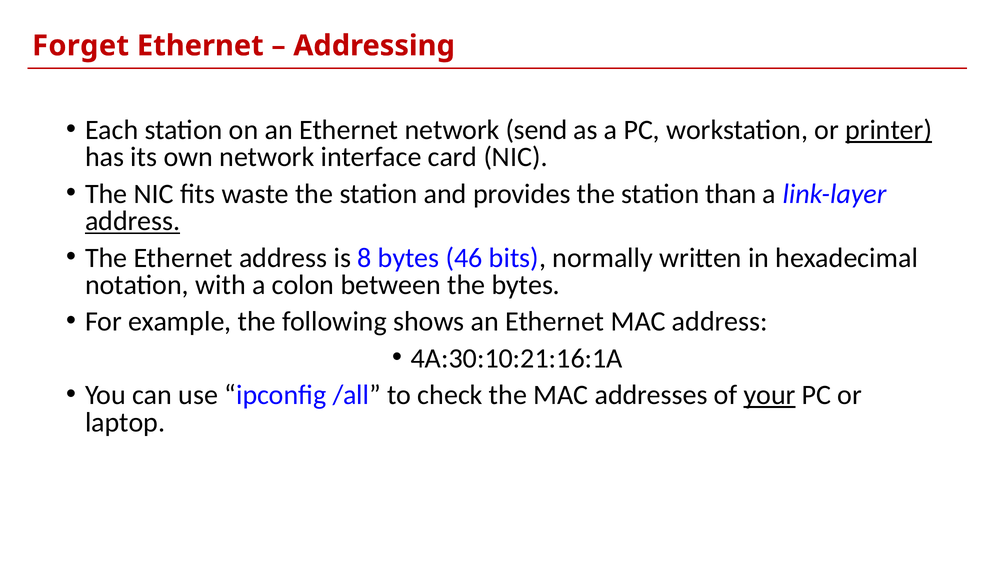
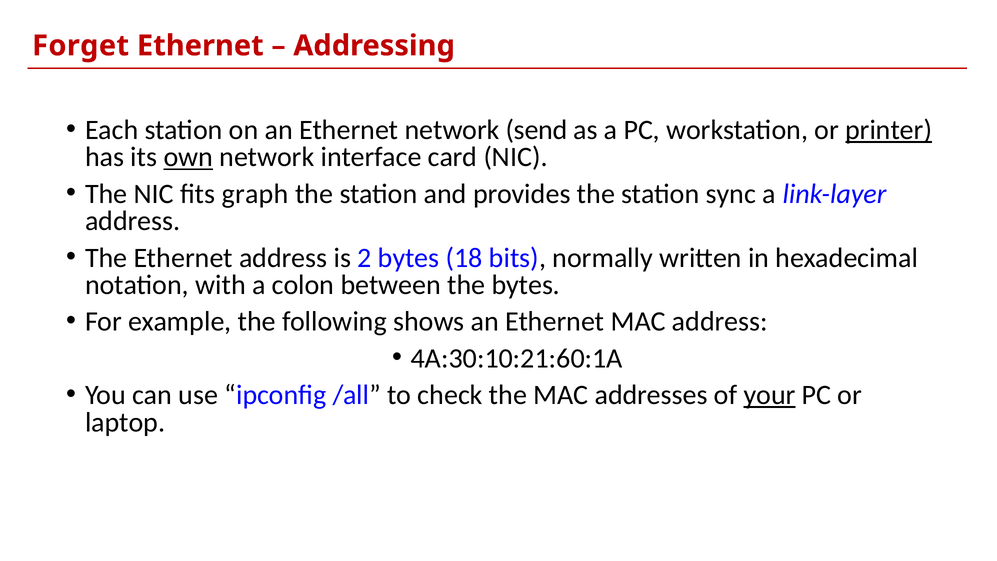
own underline: none -> present (188, 157)
waste: waste -> graph (255, 194)
than: than -> sync (731, 194)
address underline: present -> none (133, 221)
8: 8 -> 2 (365, 258)
46: 46 -> 18 (464, 258)
4A:30:10:21:16:1A: 4A:30:10:21:16:1A -> 4A:30:10:21:60:1A (517, 358)
